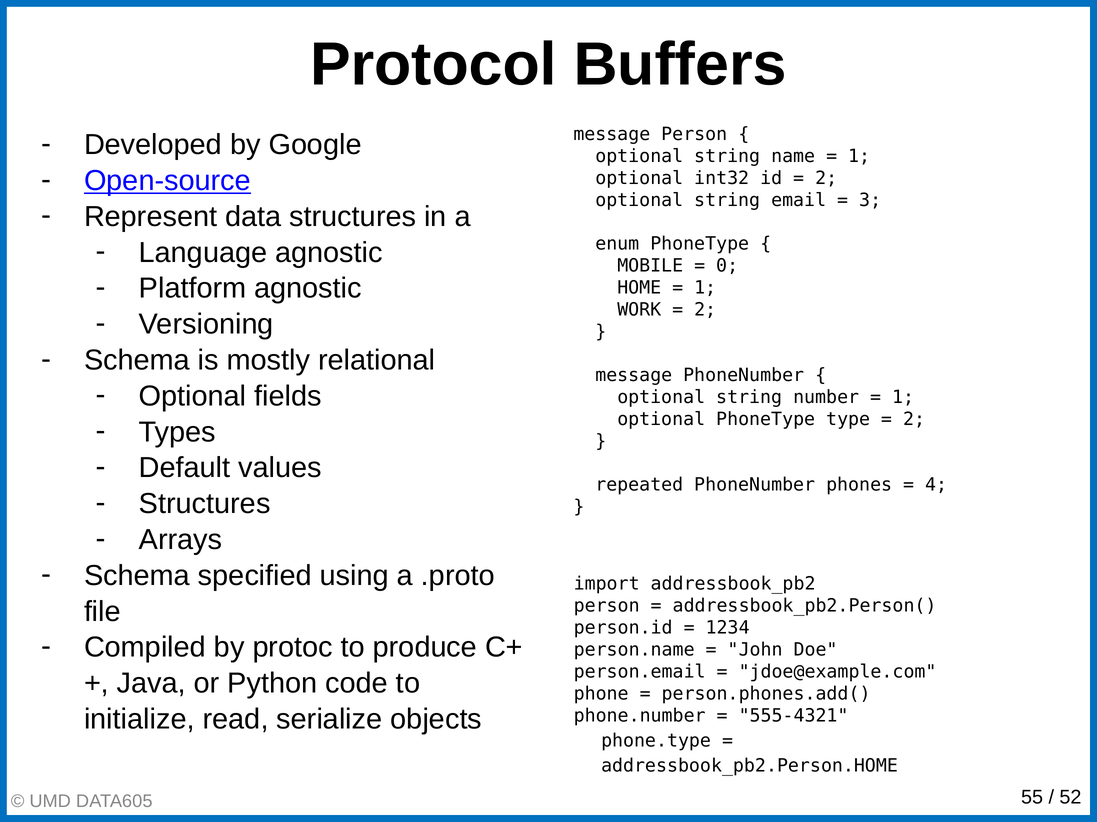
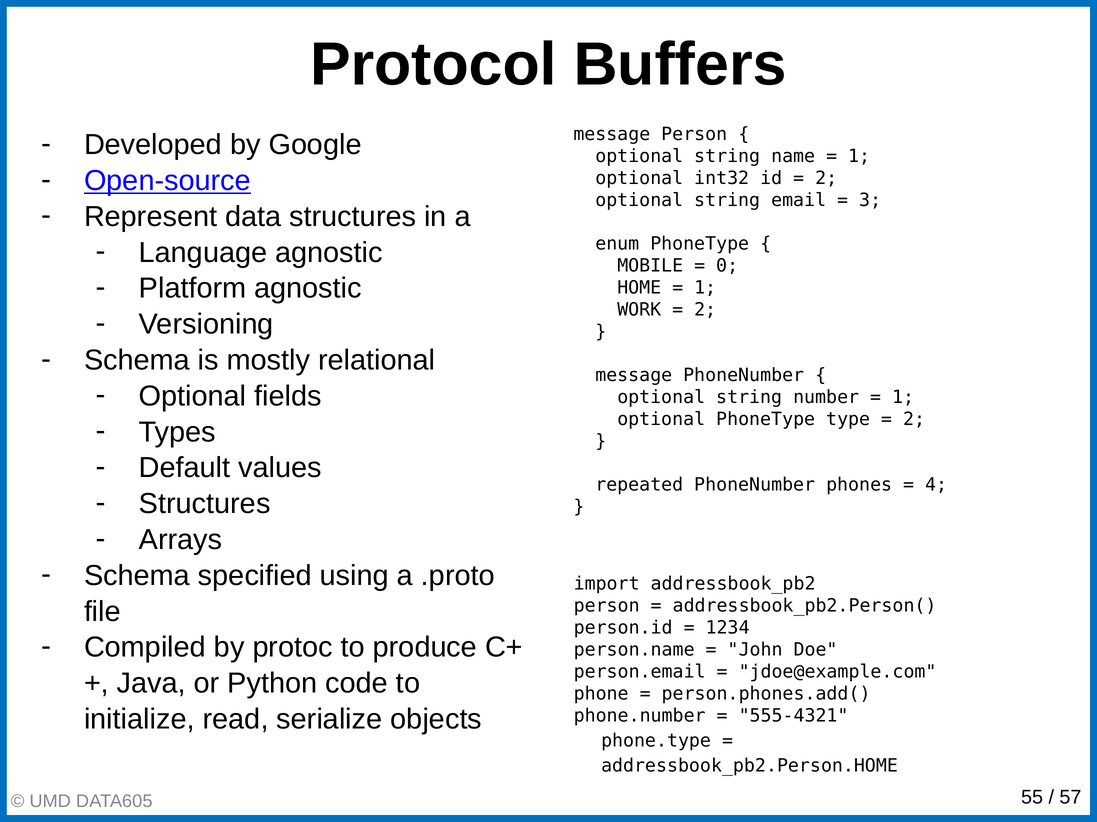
52: 52 -> 57 (1070, 798)
